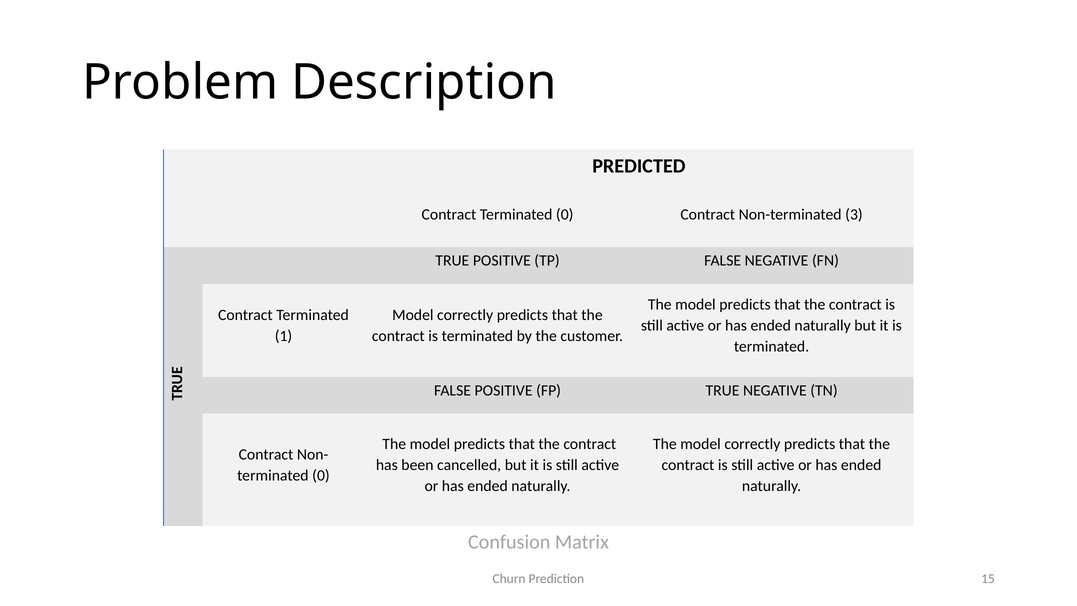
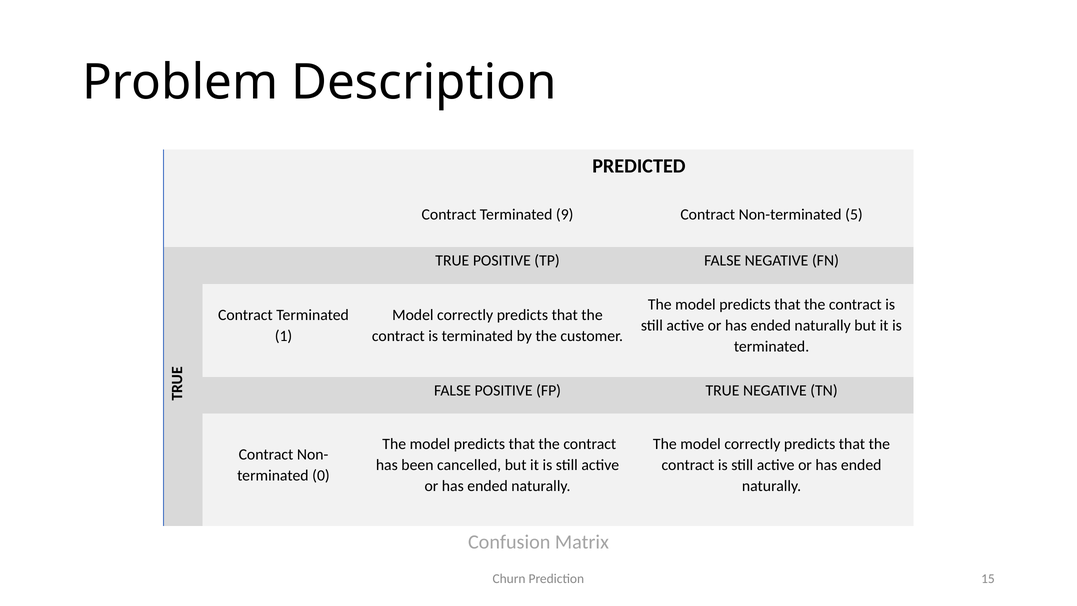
Contract Terminated 0: 0 -> 9 (565, 215)
3: 3 -> 5 (854, 215)
